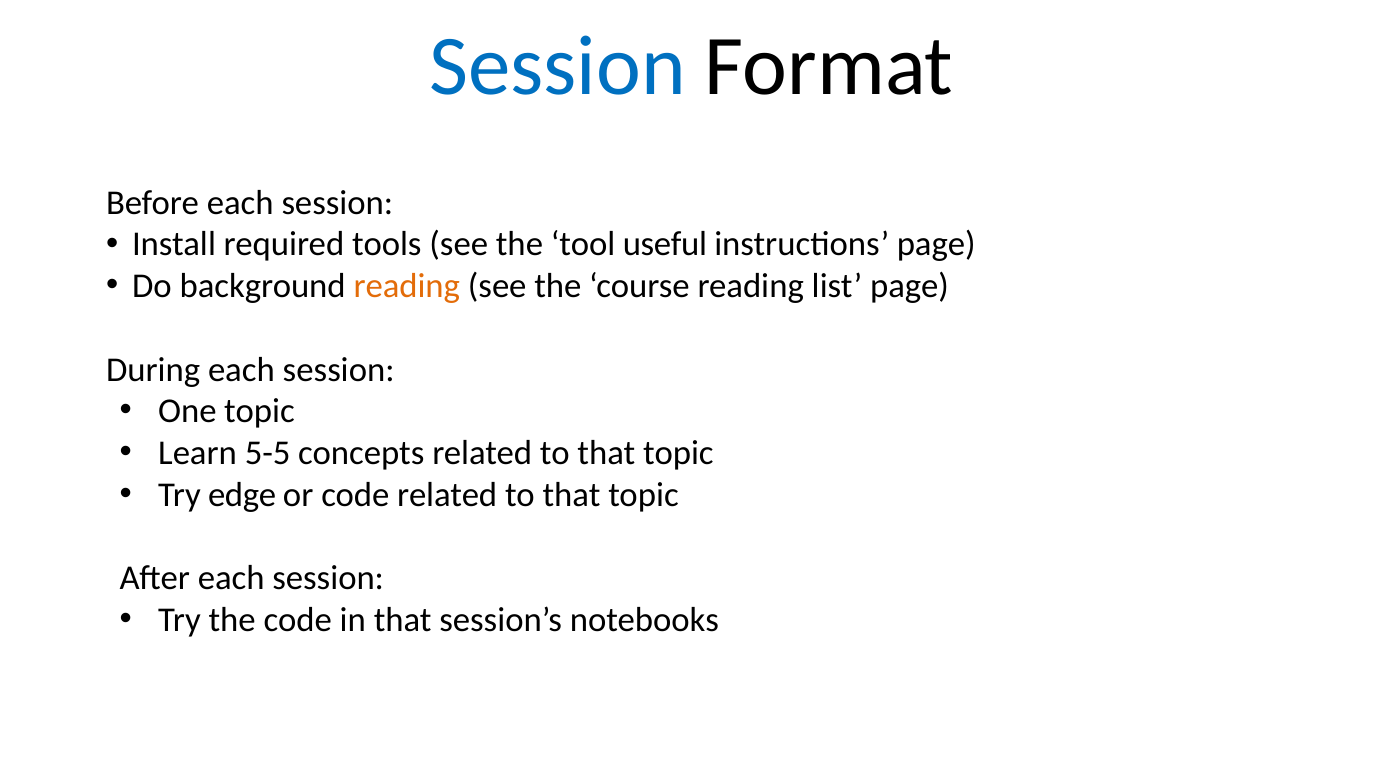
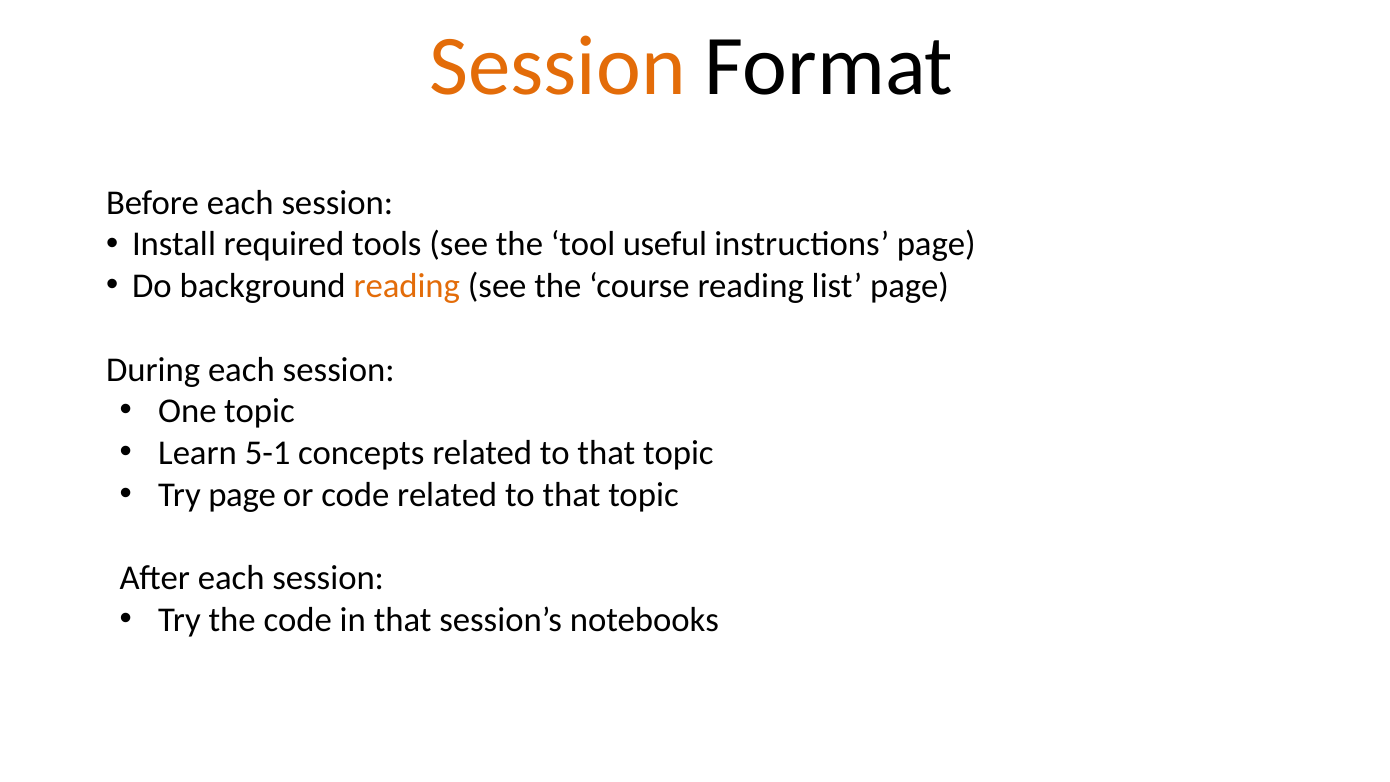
Session colour: blue -> orange (557, 66)
5-5: 5-5 -> 5-1 (268, 453)
Try edge: edge -> page (242, 495)
